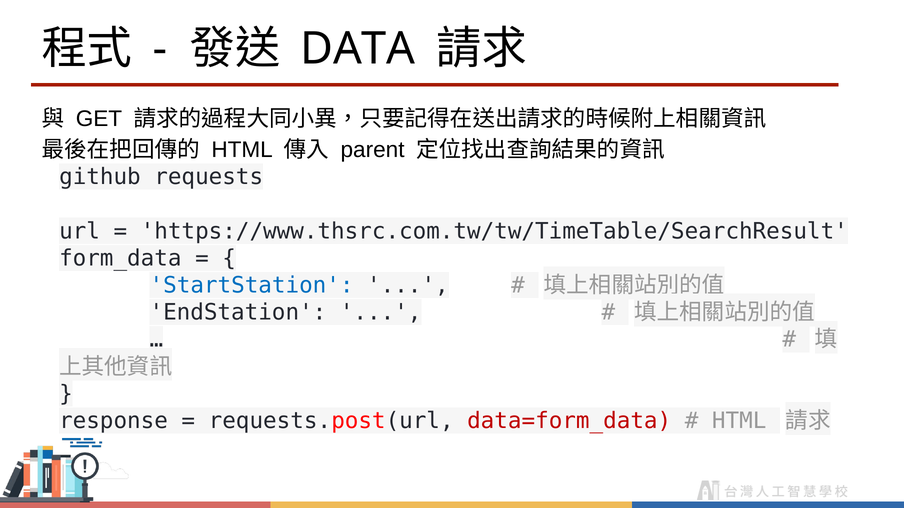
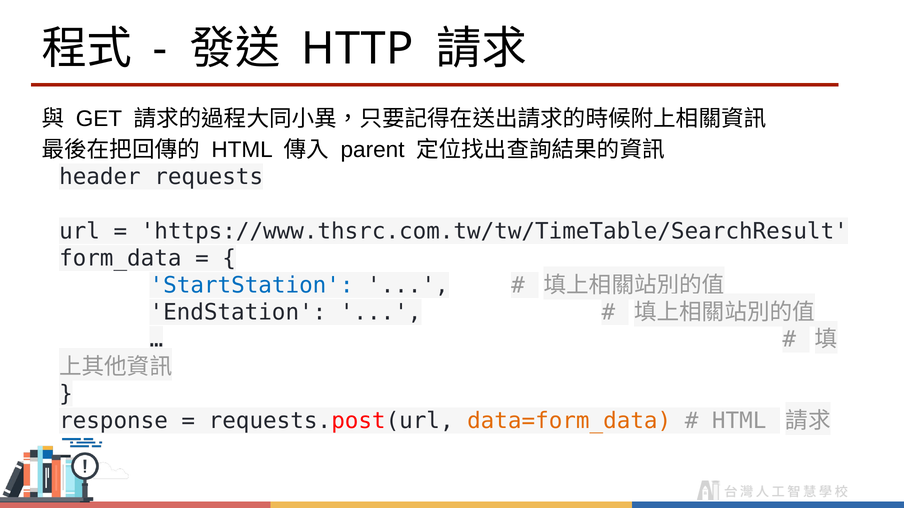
DATA: DATA -> HTTP (357, 49)
github: github -> header (100, 177)
data=form_data colour: red -> orange (569, 421)
